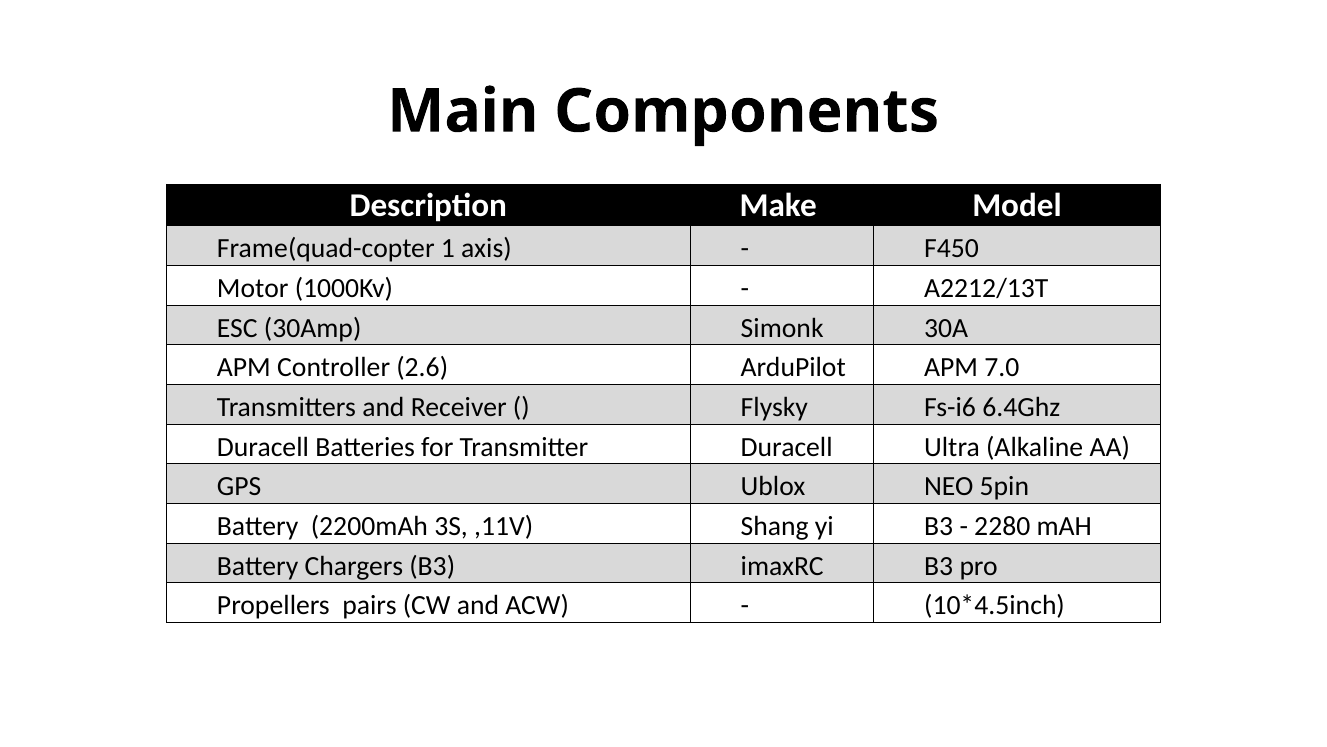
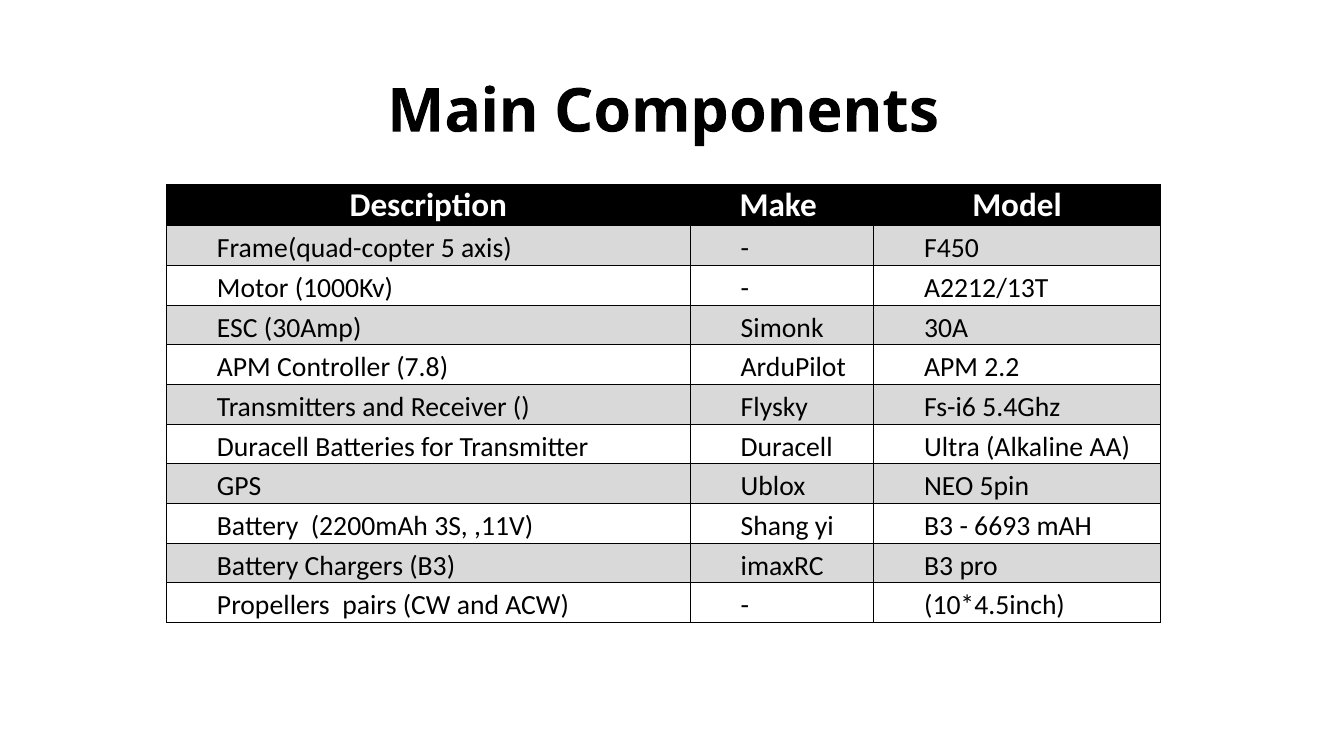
1: 1 -> 5 (448, 248)
2.6: 2.6 -> 7.8 (422, 367)
7.0: 7.0 -> 2.2 (1002, 367)
6.4Ghz: 6.4Ghz -> 5.4Ghz (1021, 407)
2280: 2280 -> 6693 (1002, 526)
